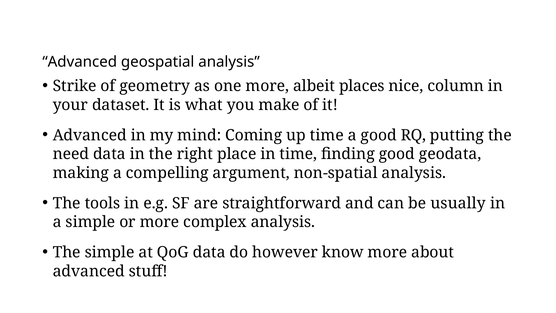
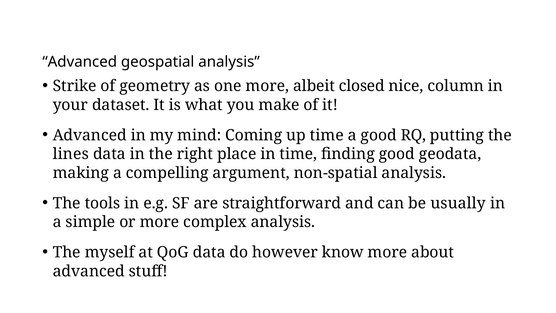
places: places -> closed (362, 86)
need: need -> lines (71, 154)
The simple: simple -> myself (110, 252)
